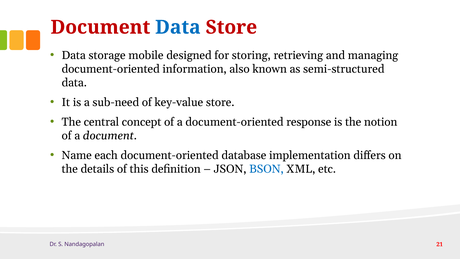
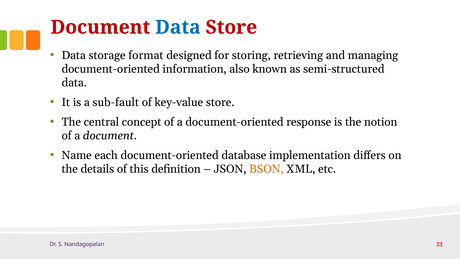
mobile: mobile -> format (146, 55)
sub-need: sub-need -> sub-fault (116, 102)
BSON colour: blue -> orange (267, 169)
